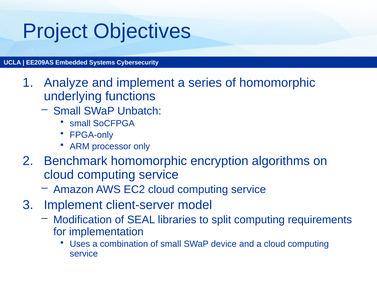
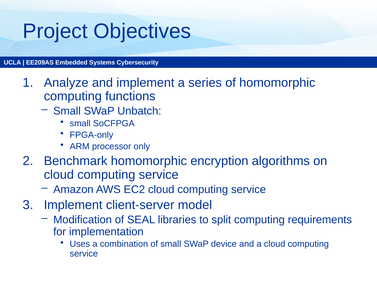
underlying: underlying -> computing (73, 96)
